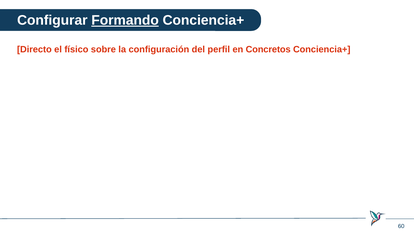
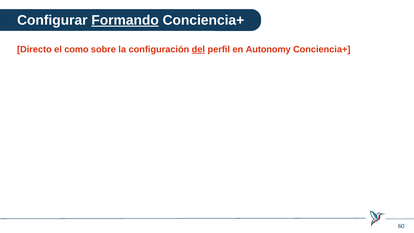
físico: físico -> como (76, 49)
del underline: none -> present (198, 49)
Concretos: Concretos -> Autonomy (268, 49)
